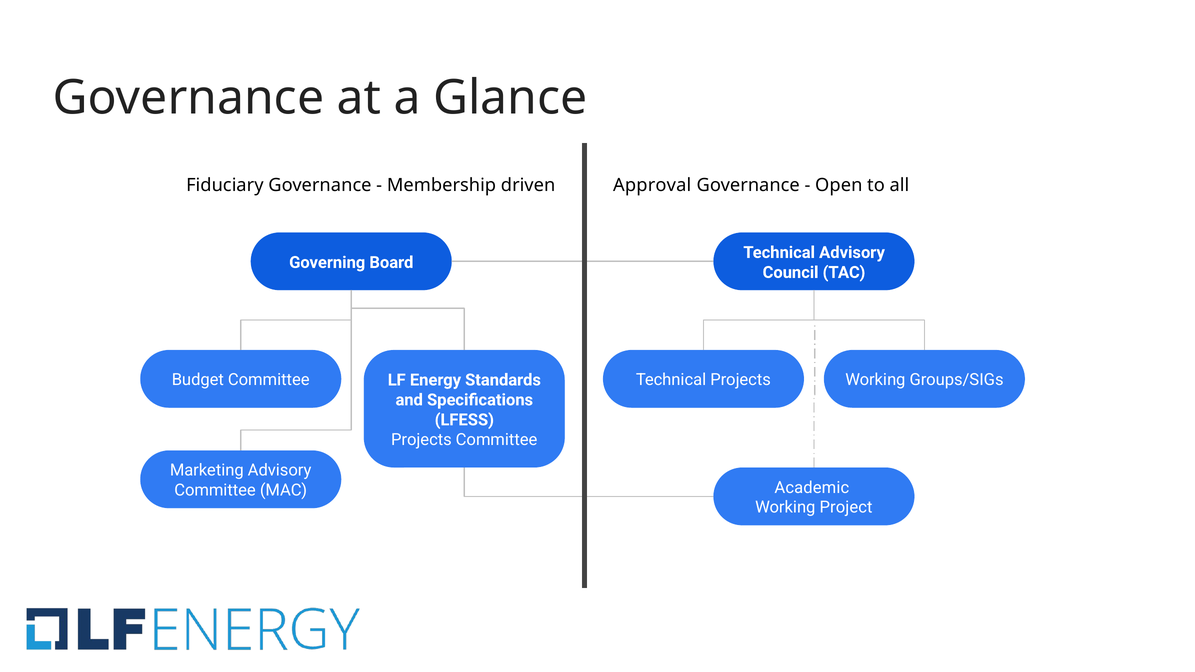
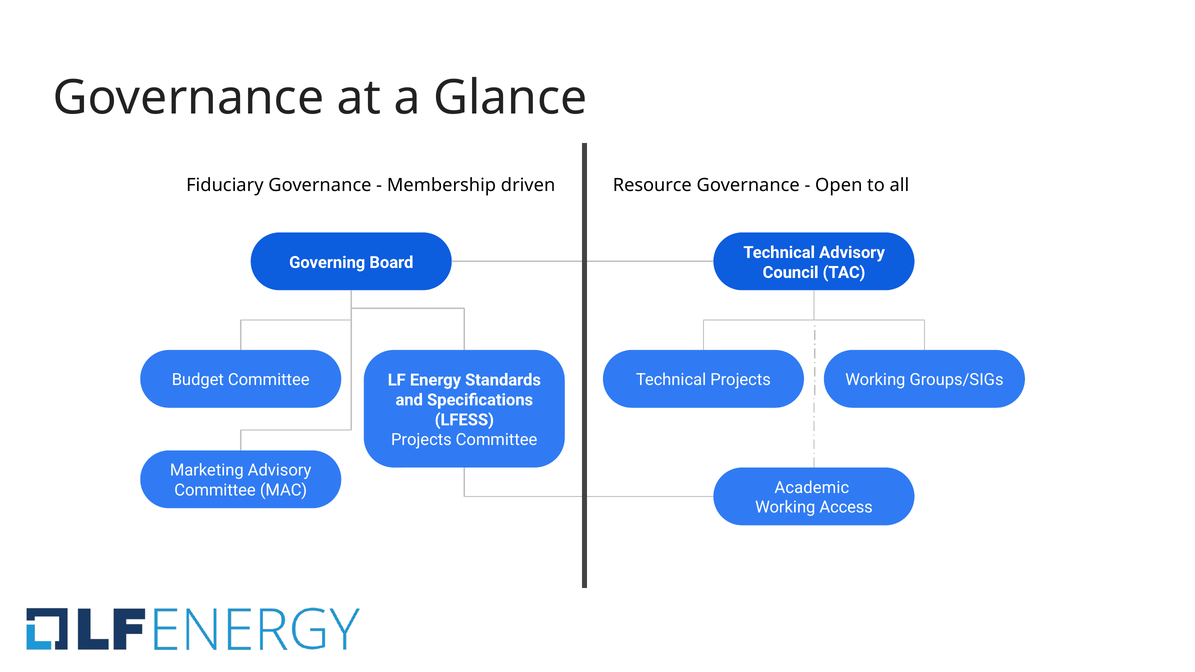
Approval: Approval -> Resource (652, 185)
Project: Project -> Access (846, 508)
